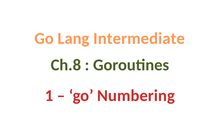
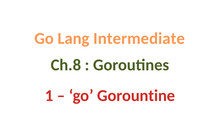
Numbering: Numbering -> Gorountine (136, 95)
